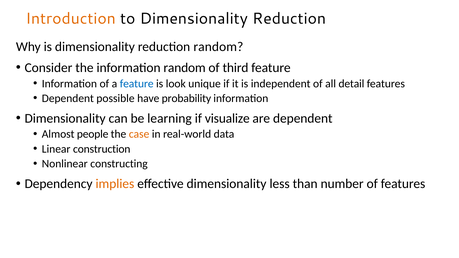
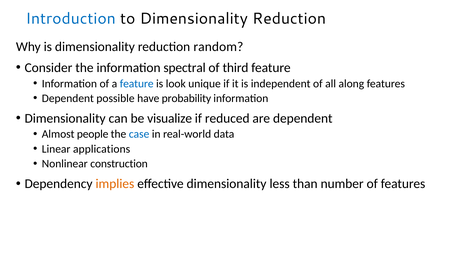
Introduction colour: orange -> blue (71, 18)
information random: random -> spectral (185, 68)
detail: detail -> along (351, 84)
learning: learning -> visualize (170, 118)
visualize: visualize -> reduced (227, 118)
case colour: orange -> blue (139, 134)
construction: construction -> applications (102, 149)
constructing: constructing -> construction (119, 164)
